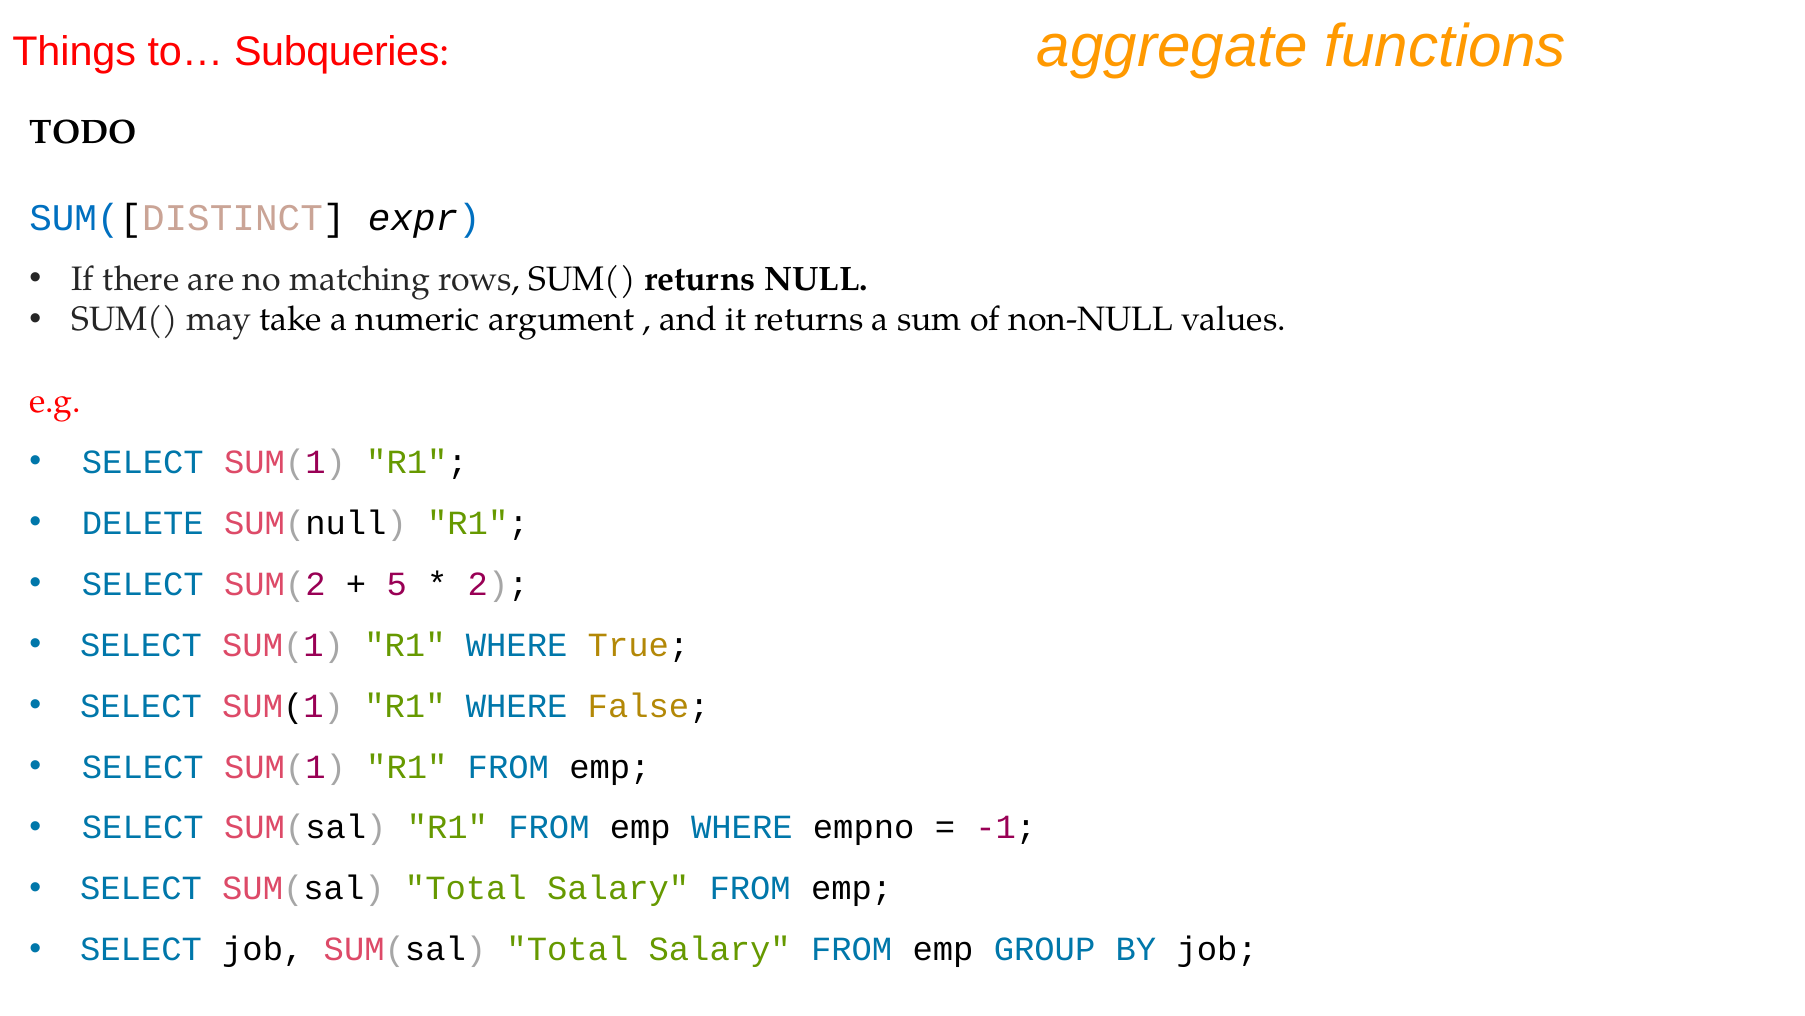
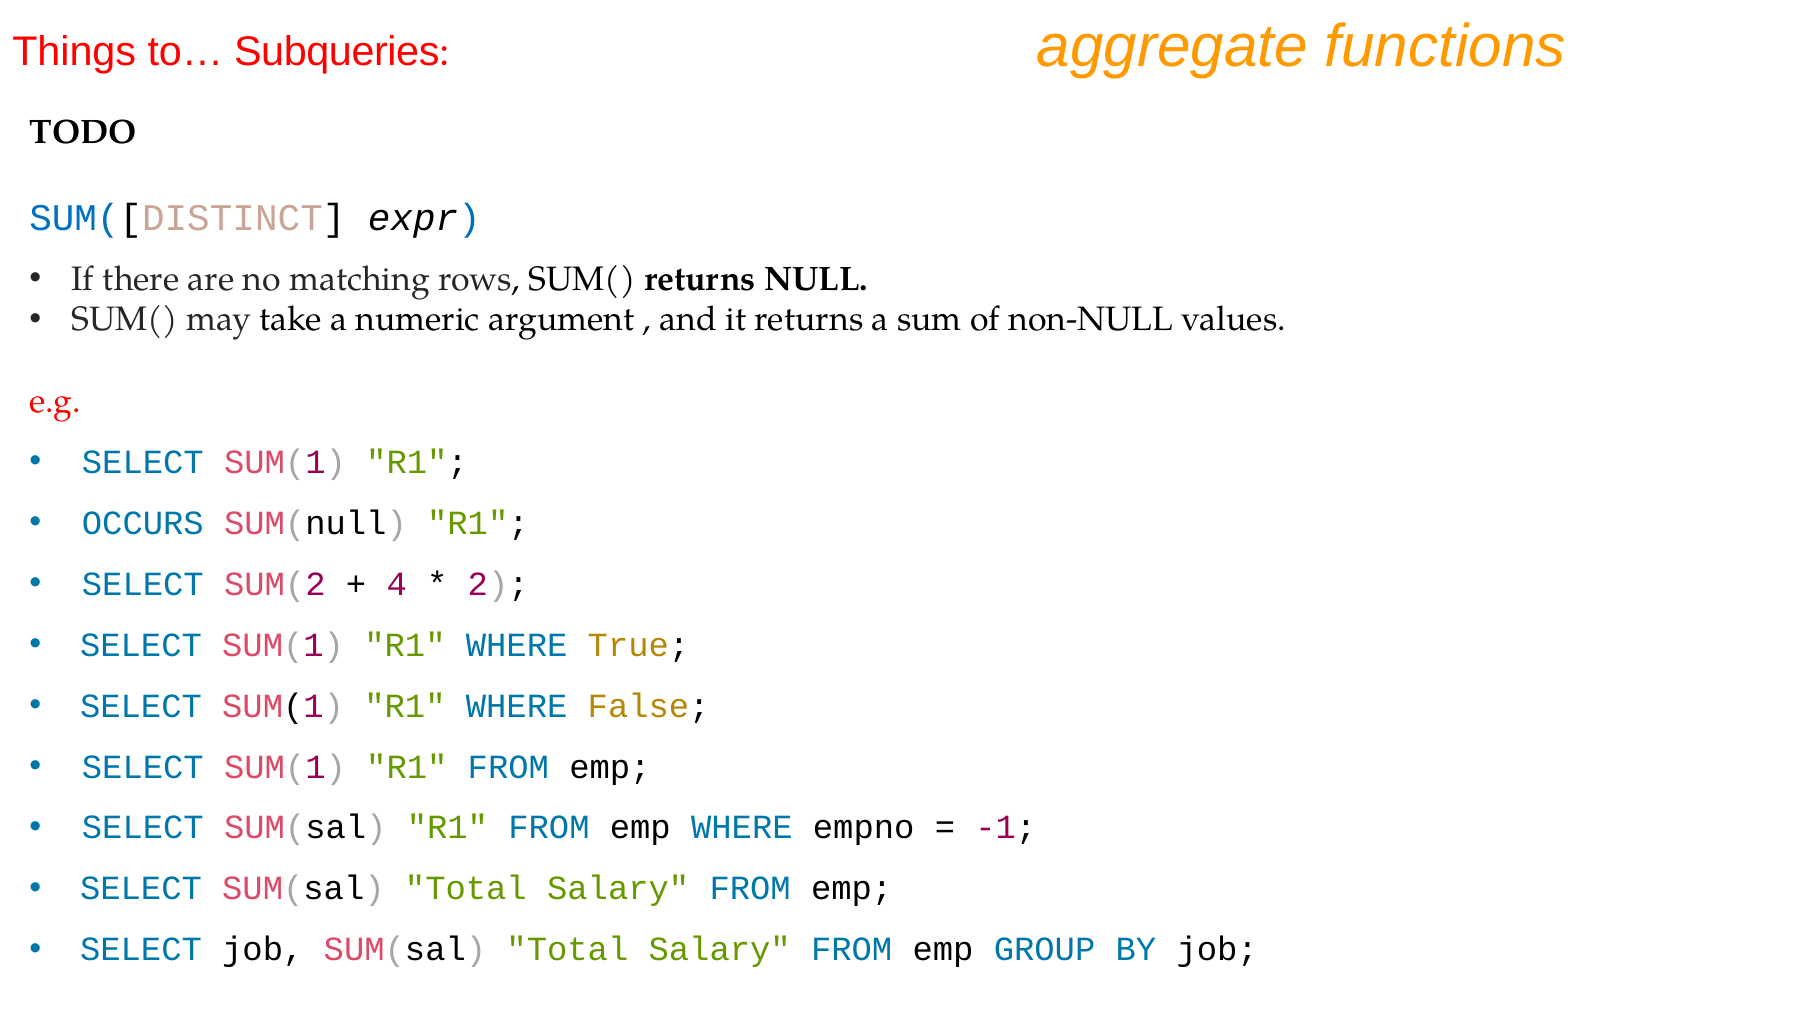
DELETE: DELETE -> OCCURS (143, 523)
5: 5 -> 4 (397, 584)
